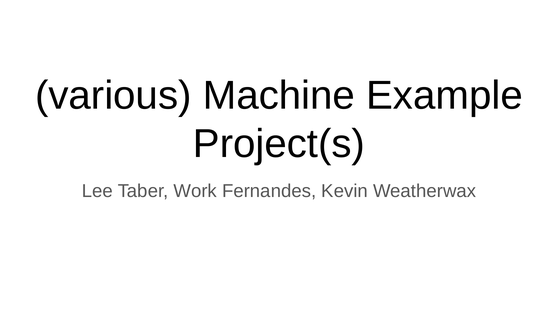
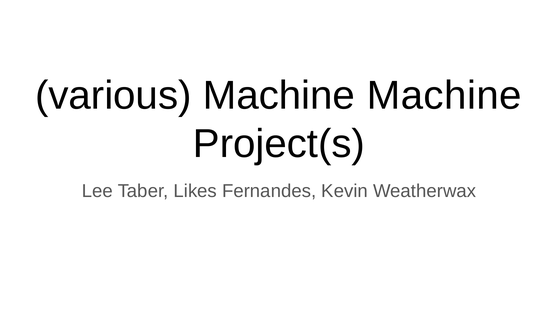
Machine Example: Example -> Machine (444, 95)
Work: Work -> Likes (195, 191)
